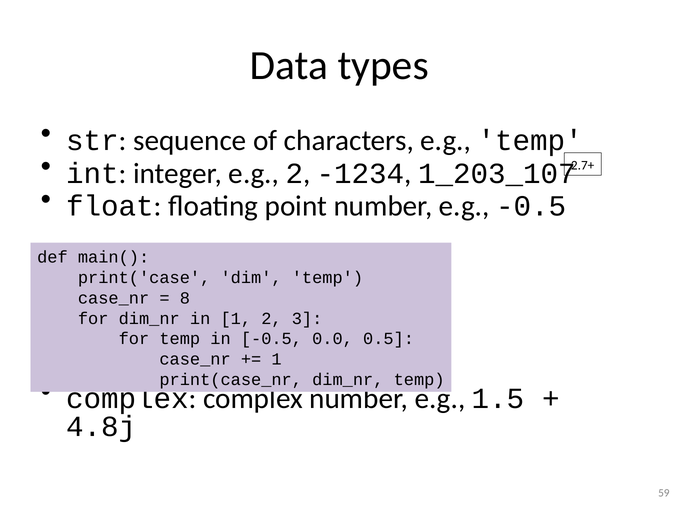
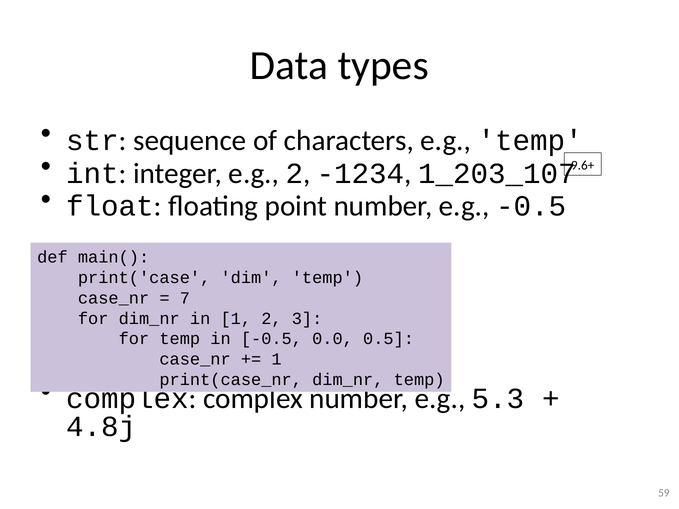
2.7+: 2.7+ -> 9.6+ (583, 165)
8: 8 -> 7 (185, 298)
1.5: 1.5 -> 5.3 (498, 399)
